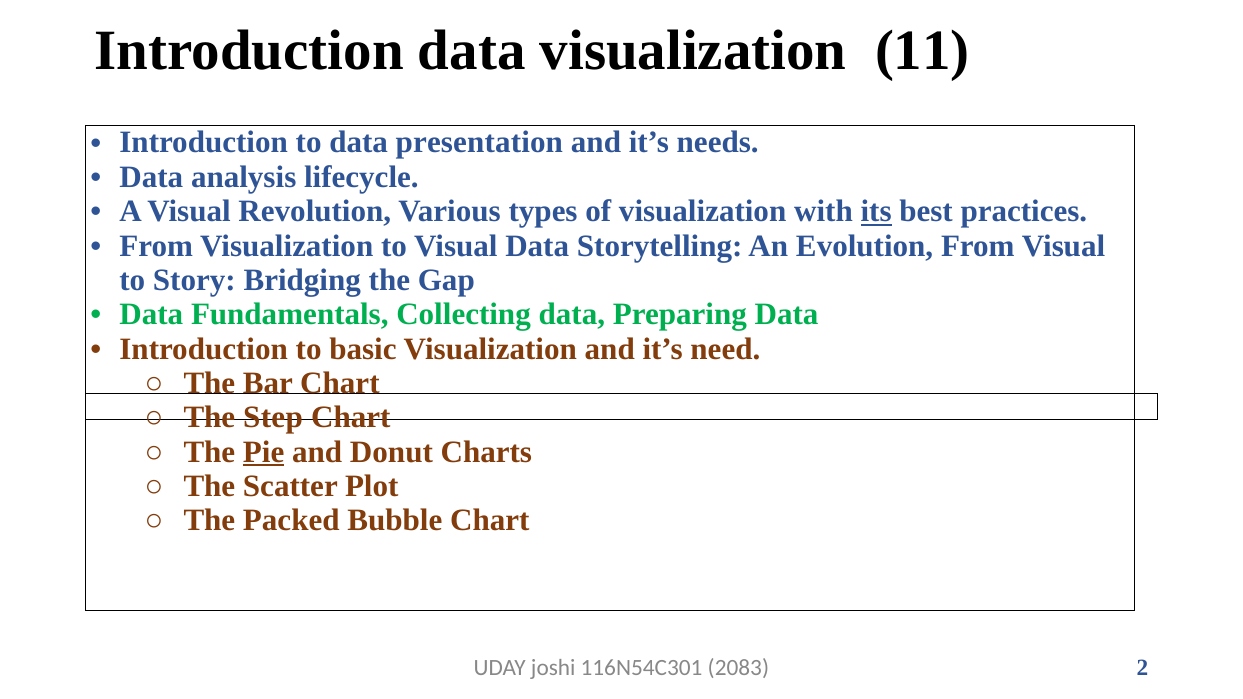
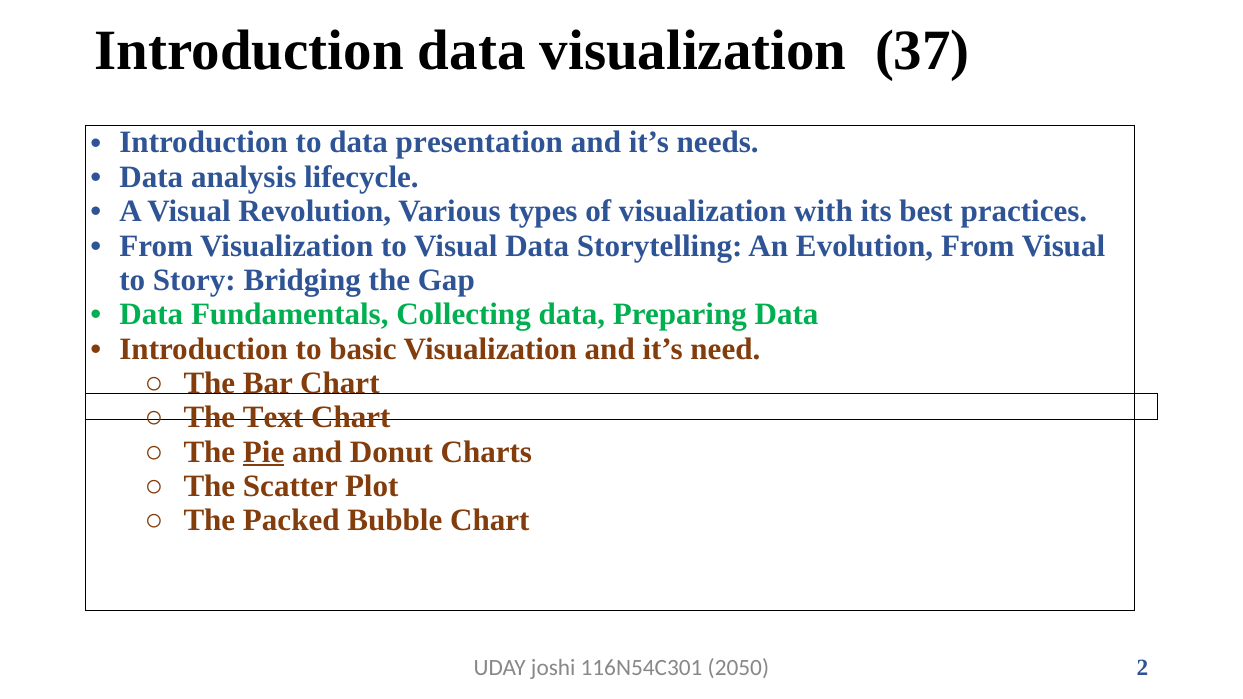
11: 11 -> 37 (922, 51)
its underline: present -> none (876, 211)
Step: Step -> Text (273, 418)
2083: 2083 -> 2050 (738, 668)
